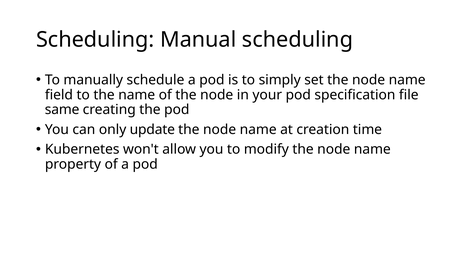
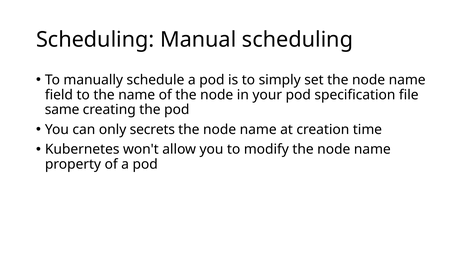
update: update -> secrets (152, 130)
